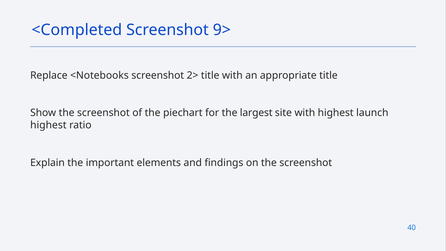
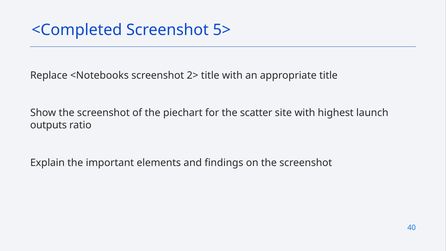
9>: 9> -> 5> (222, 30)
largest: largest -> scatter (256, 113)
highest: highest -> outputs (48, 125)
